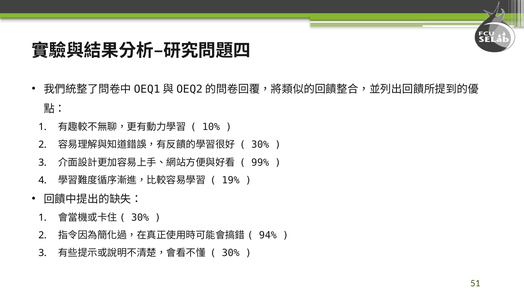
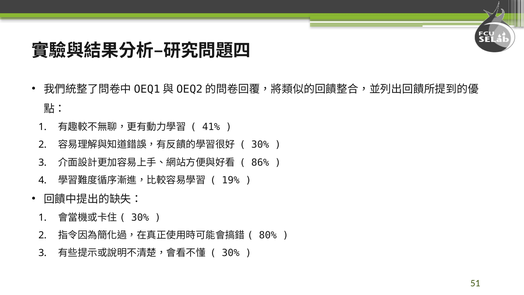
10%: 10% -> 41% (211, 127)
99%: 99% -> 86% (260, 162)
94%: 94% -> 80% (268, 235)
